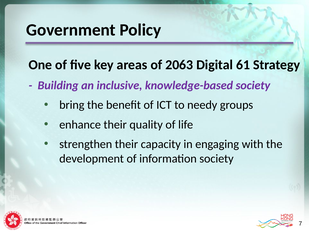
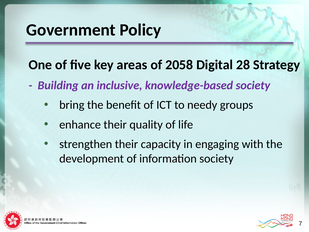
2063: 2063 -> 2058 (179, 65)
61: 61 -> 28 (243, 65)
